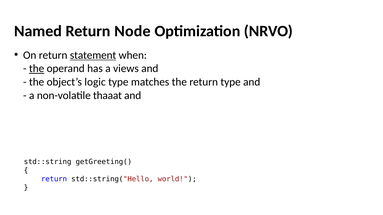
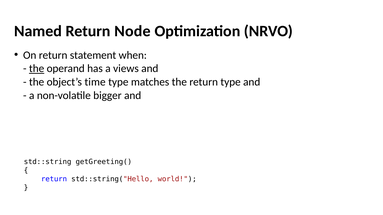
statement underline: present -> none (93, 55)
logic: logic -> time (95, 82)
thaaat: thaaat -> bigger (107, 96)
